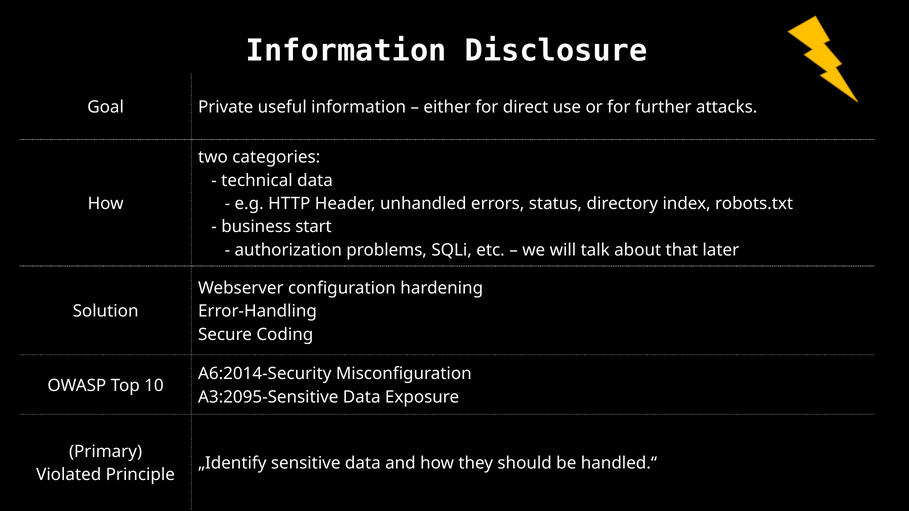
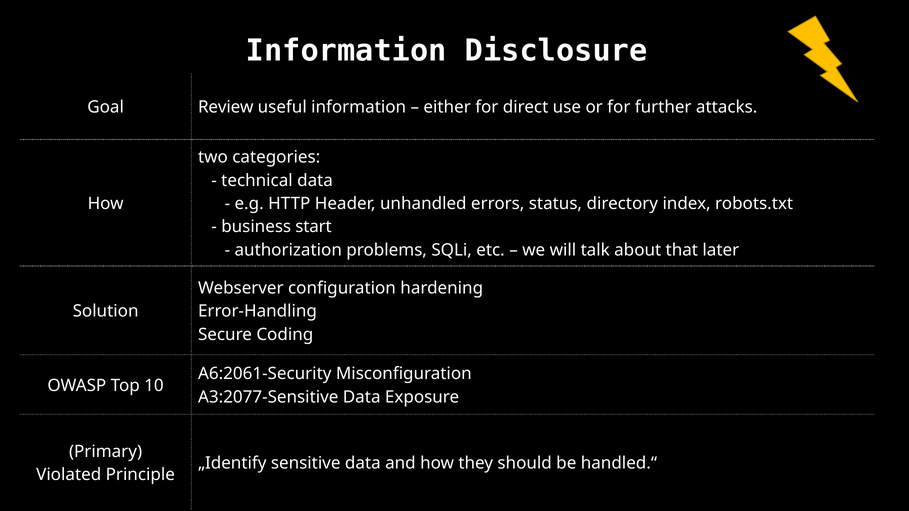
Private: Private -> Review (226, 107)
A6:2014-Security: A6:2014-Security -> A6:2061-Security (265, 374)
A3:2095-Sensitive: A3:2095-Sensitive -> A3:2077-Sensitive (268, 397)
